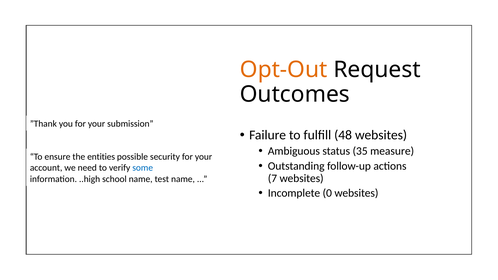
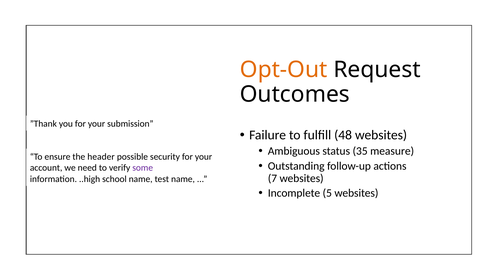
entities: entities -> header (101, 157)
some colour: blue -> purple (143, 168)
0: 0 -> 5 (327, 193)
